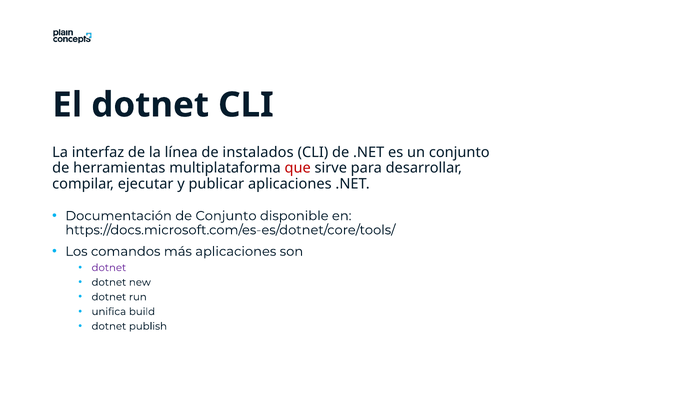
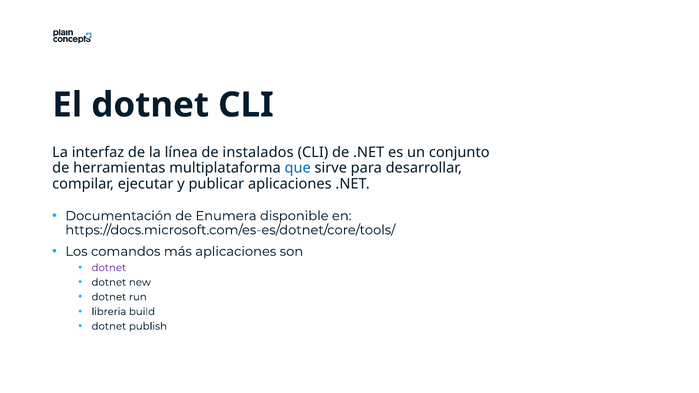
que colour: red -> blue (298, 168)
de Conjunto: Conjunto -> Enumera (226, 216)
unifica: unifica -> libreria (109, 312)
